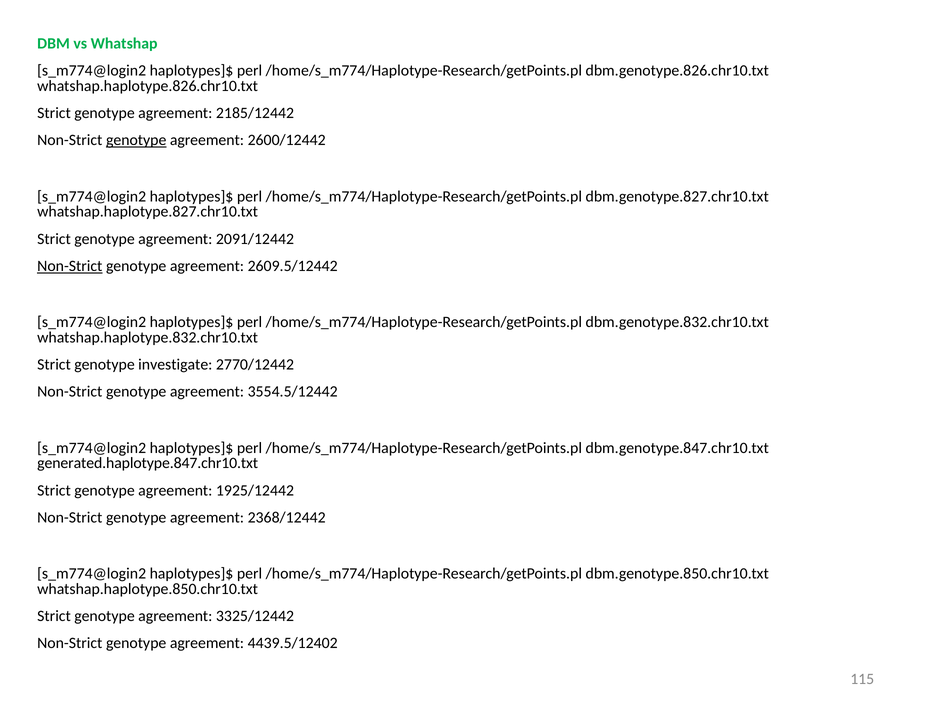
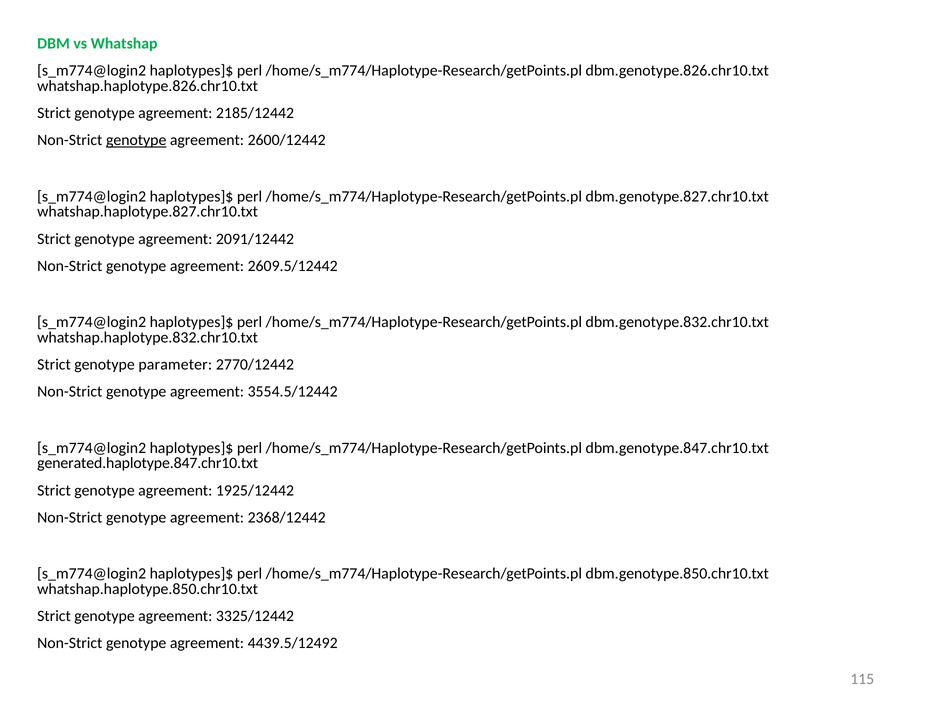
Non-Strict underline: present -> none (70, 266)
investigate: investigate -> parameter (175, 365)
4439.5/12402: 4439.5/12402 -> 4439.5/12492 (293, 644)
